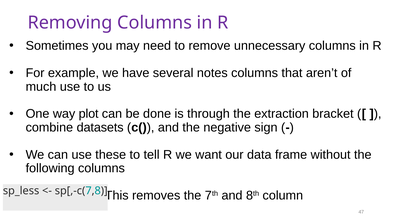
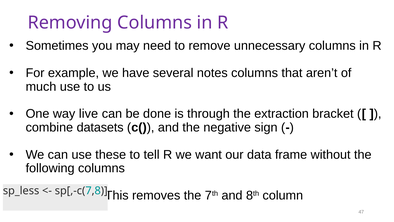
plot: plot -> live (88, 114)
